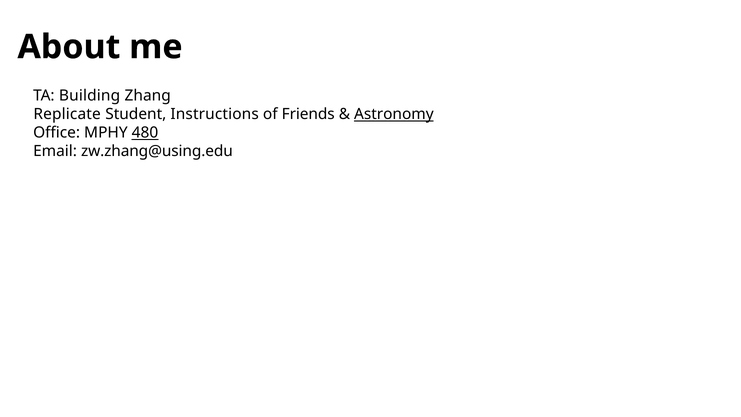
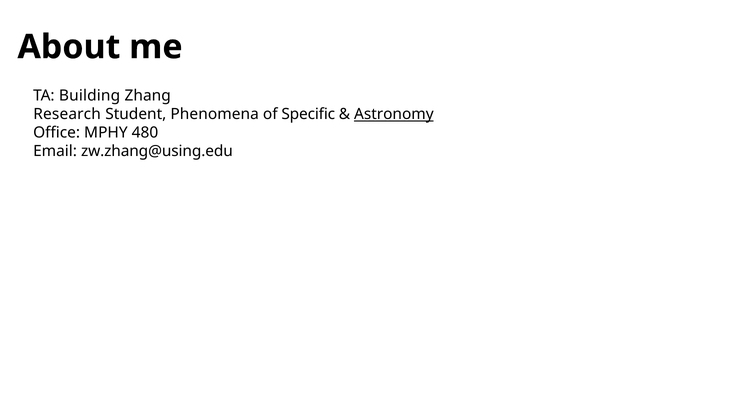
Replicate: Replicate -> Research (67, 114)
Instructions: Instructions -> Phenomena (215, 114)
Friends: Friends -> Specific (308, 114)
480 underline: present -> none (145, 133)
